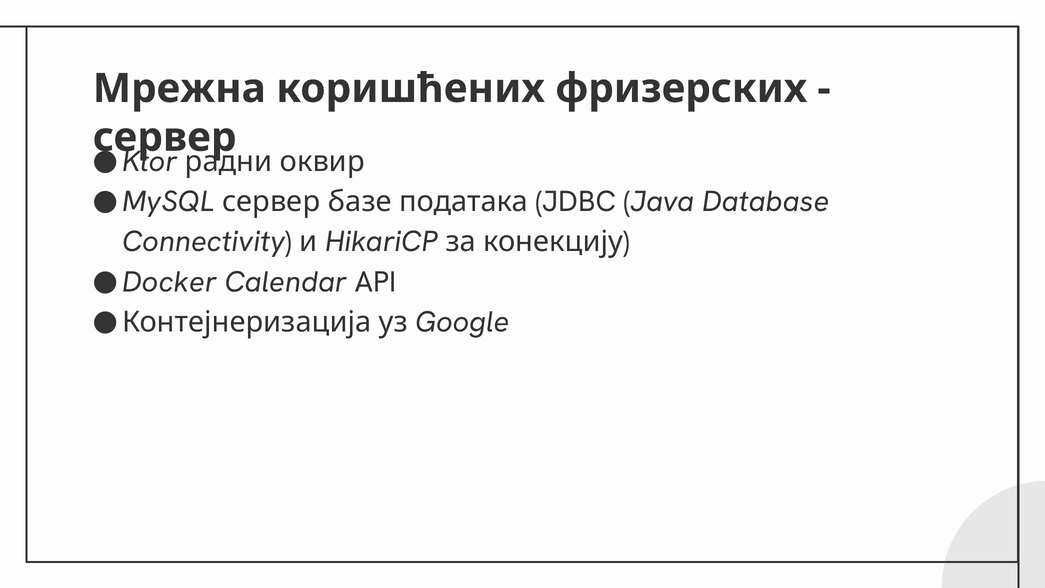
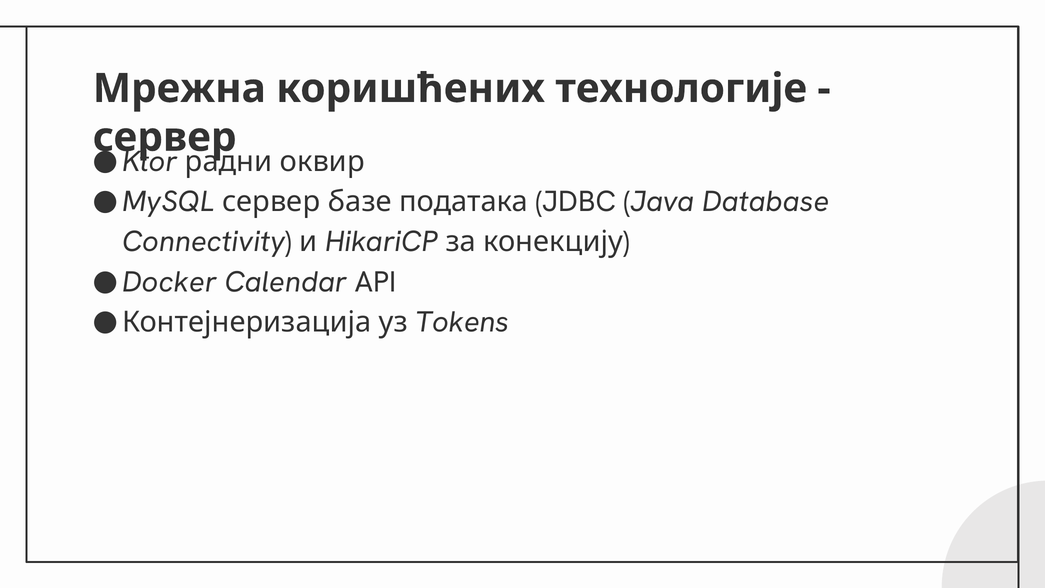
фризерских: фризерских -> технологије (681, 89)
Google: Google -> Tokens (462, 322)
